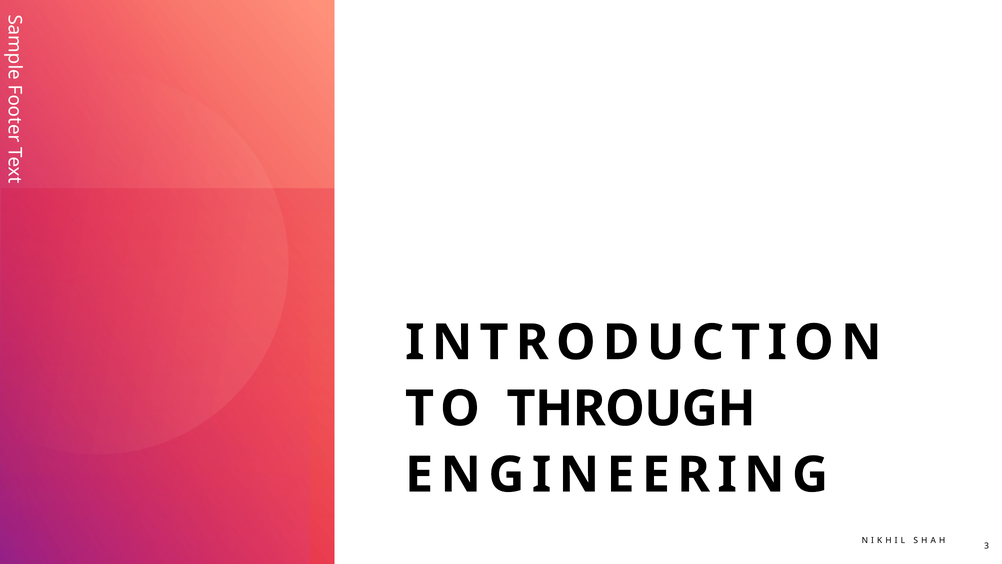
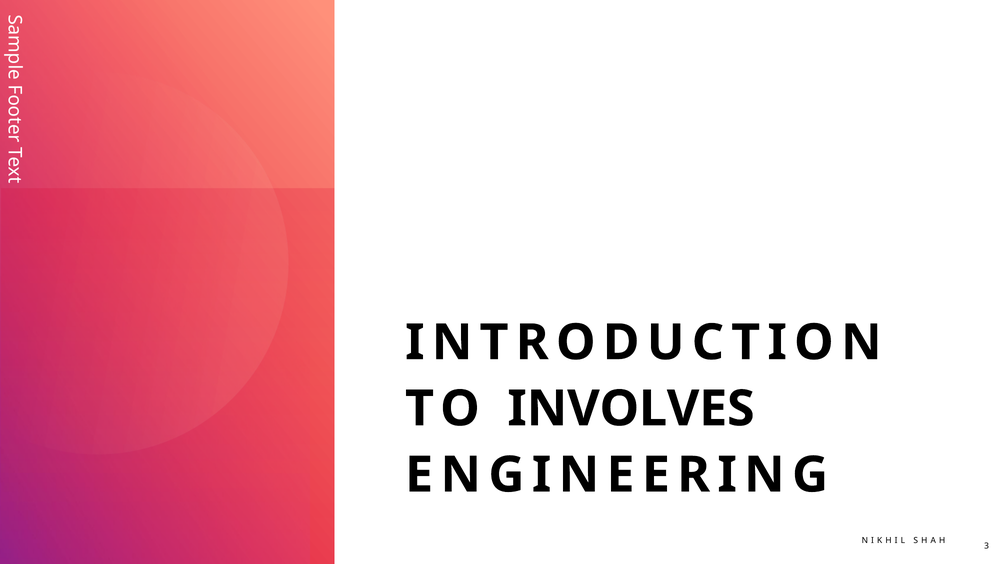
THROUGH: THROUGH -> INVOLVES (631, 409)
